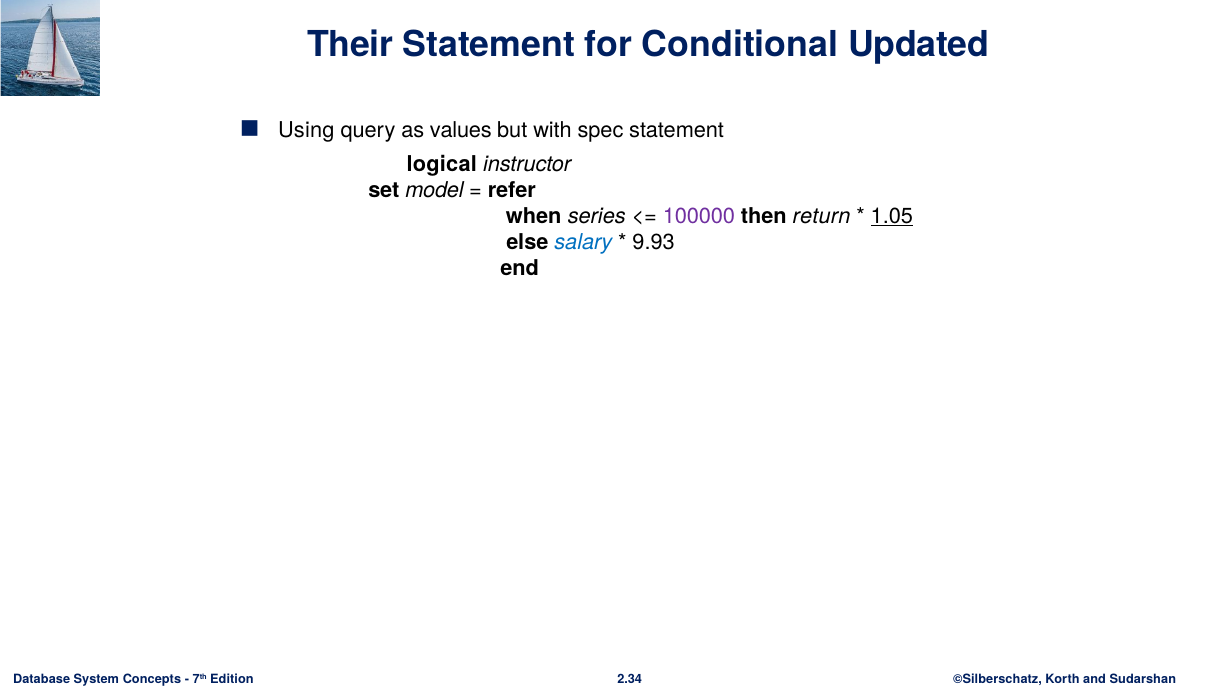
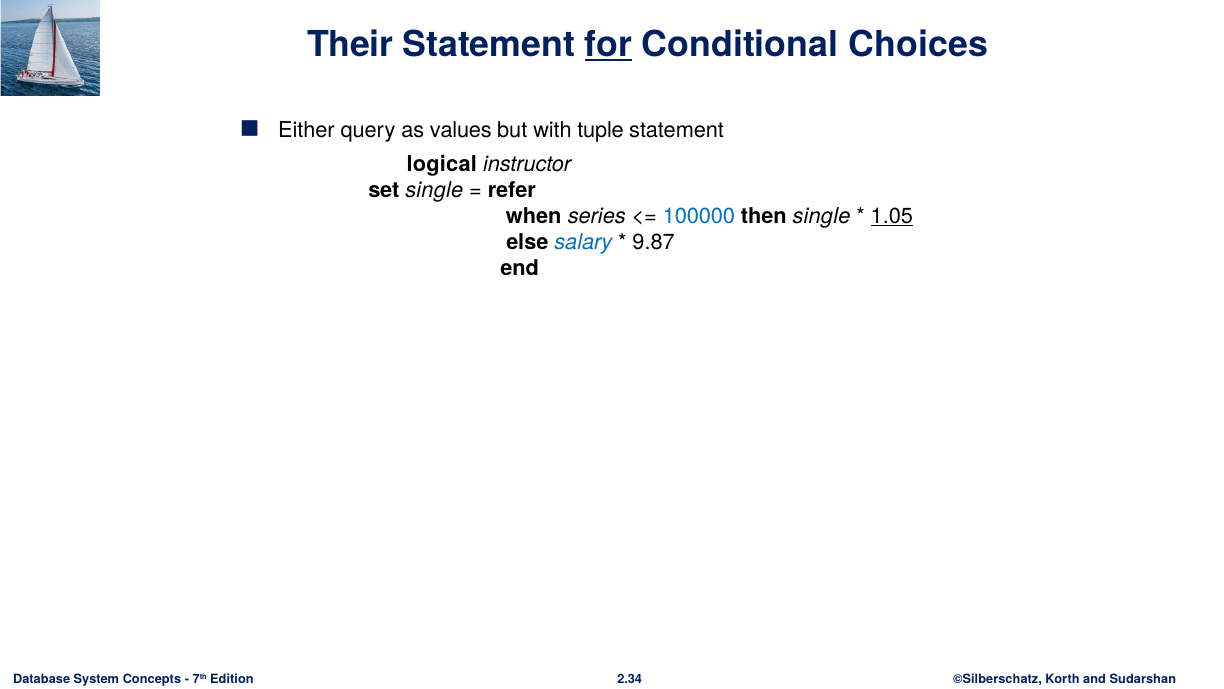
for underline: none -> present (608, 44)
Updated: Updated -> Choices (918, 44)
Using: Using -> Either (306, 130)
spec: spec -> tuple (601, 130)
set model: model -> single (434, 190)
100000 colour: purple -> blue (699, 216)
then return: return -> single (821, 216)
9.93: 9.93 -> 9.87 (654, 242)
